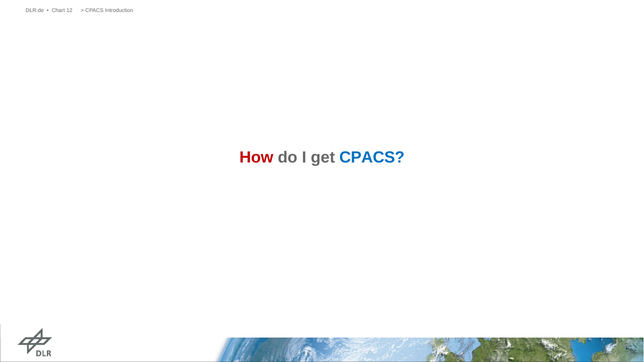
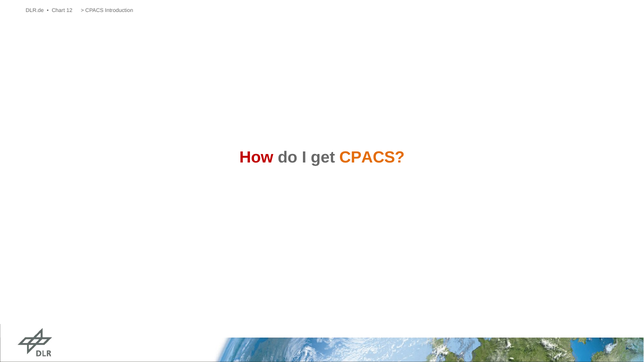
CPACS colour: blue -> orange (372, 158)
